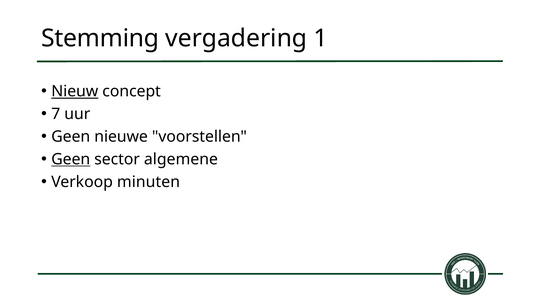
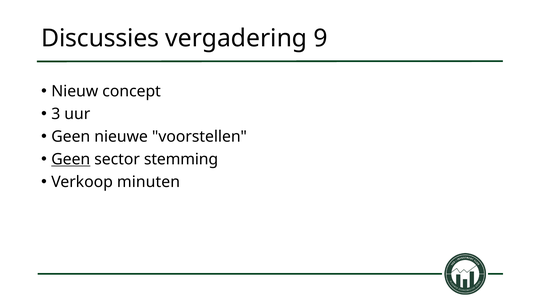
Stemming: Stemming -> Discussies (100, 38)
1: 1 -> 9 (321, 38)
Nieuw underline: present -> none (75, 91)
7: 7 -> 3 (56, 114)
algemene: algemene -> stemming (181, 159)
